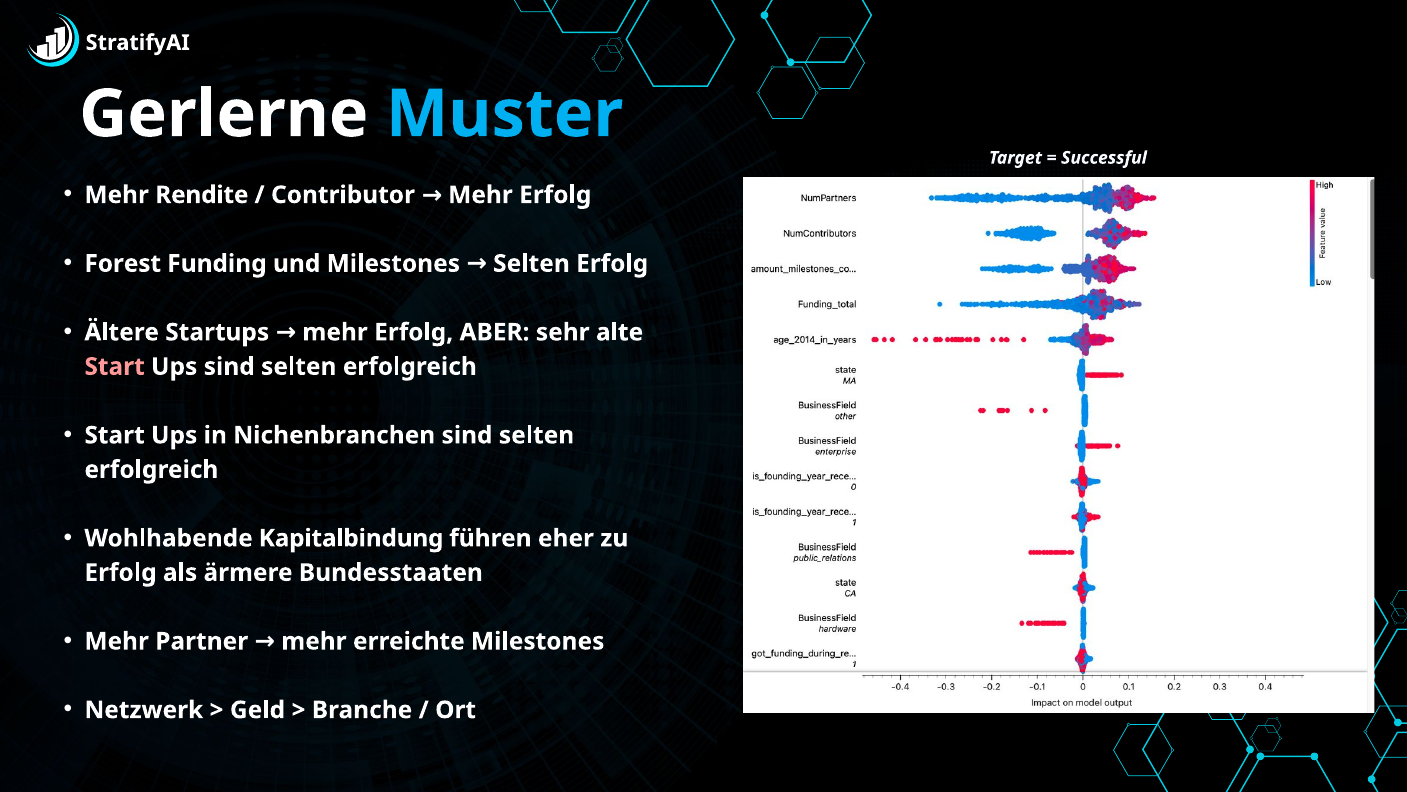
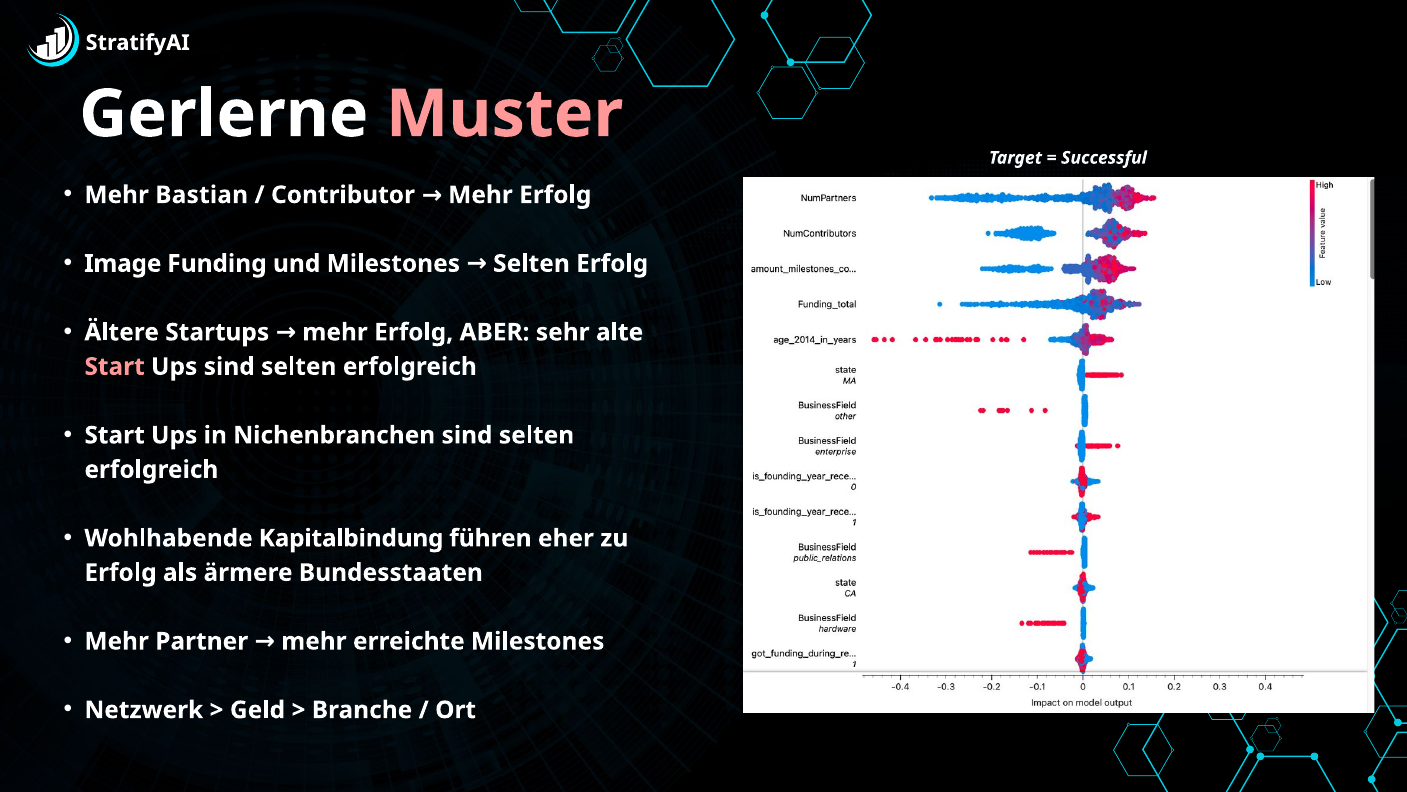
Muster colour: light blue -> pink (505, 114)
Rendite: Rendite -> Bastian (202, 195)
Forest: Forest -> Image (123, 263)
